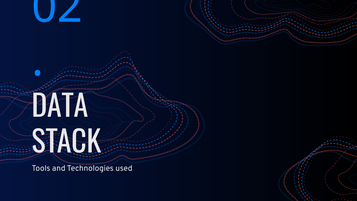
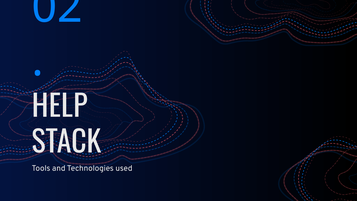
DATA: DATA -> HELP (60, 107)
